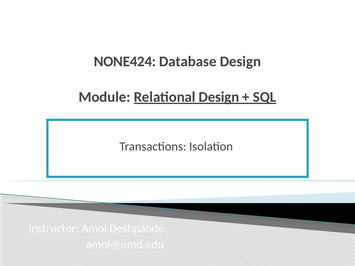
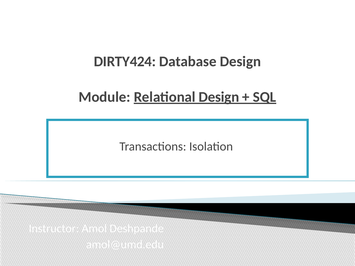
NONE424: NONE424 -> DIRTY424 (125, 62)
